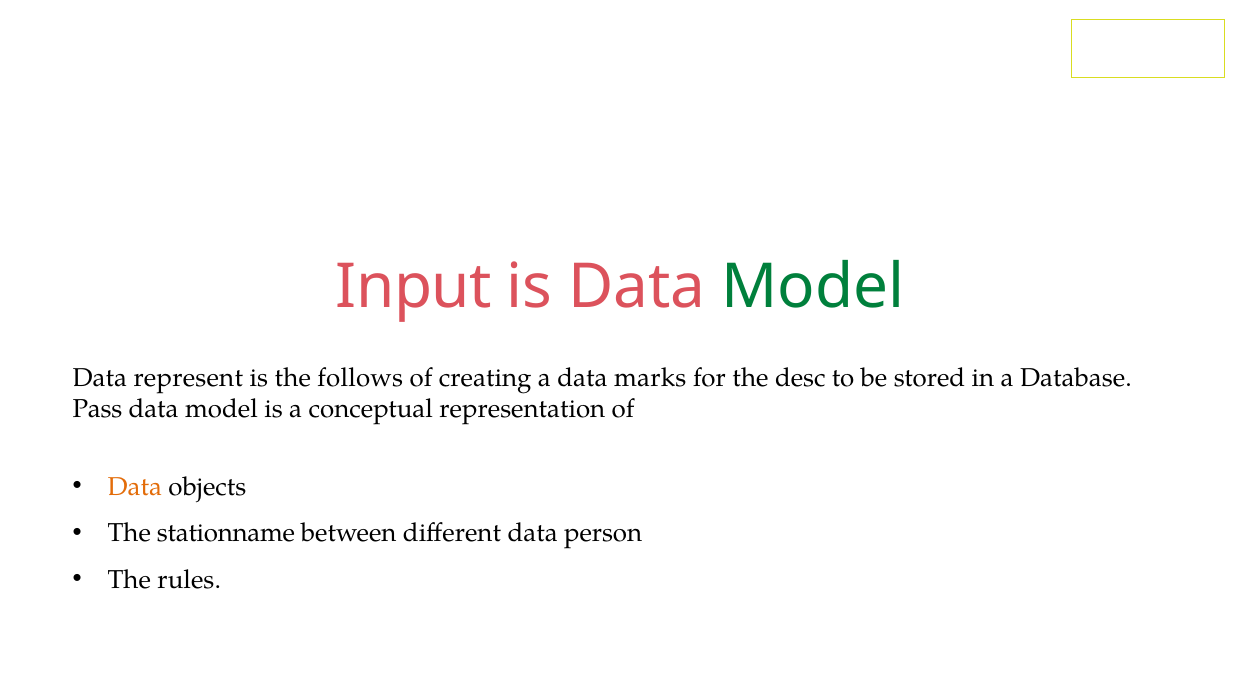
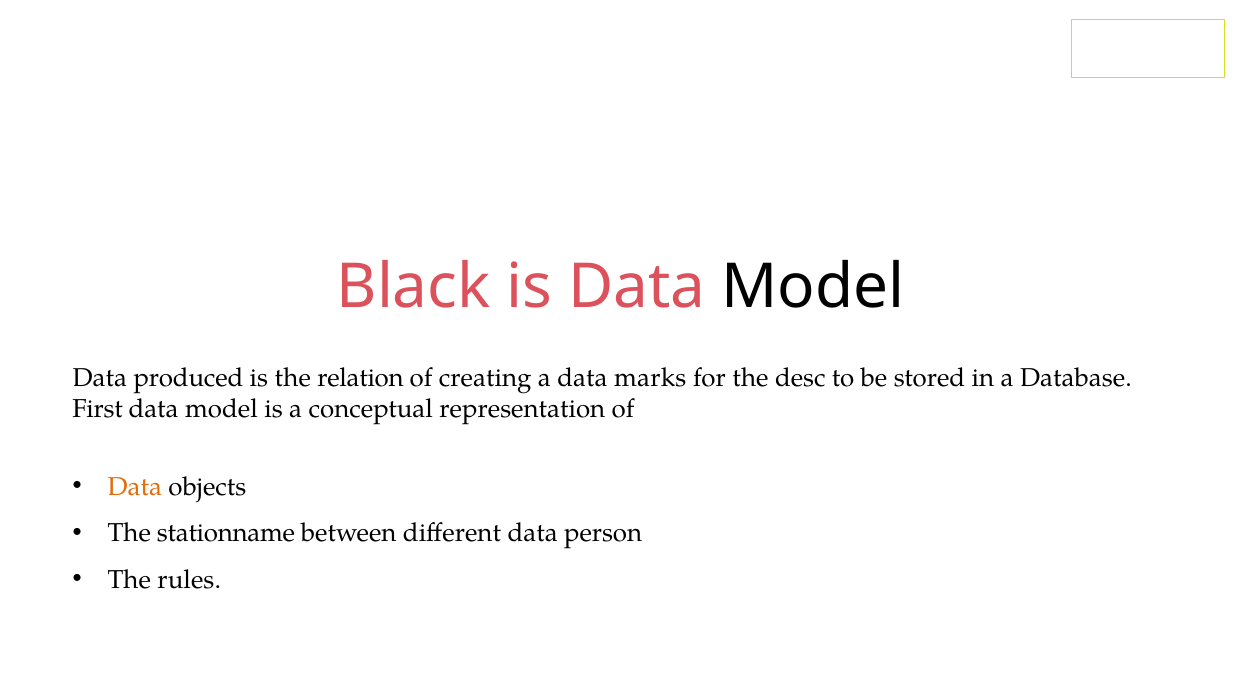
Input: Input -> Black (414, 287)
Model colour: green -> black (813, 287)
represent: represent -> produced (188, 379)
follows: follows -> relation (360, 379)
Pass: Pass -> First (97, 410)
